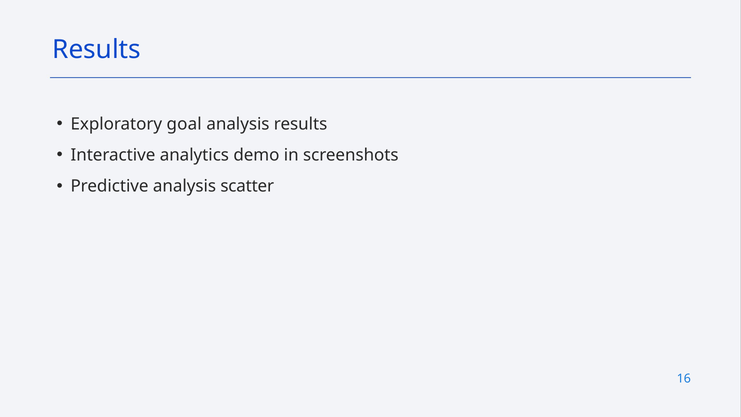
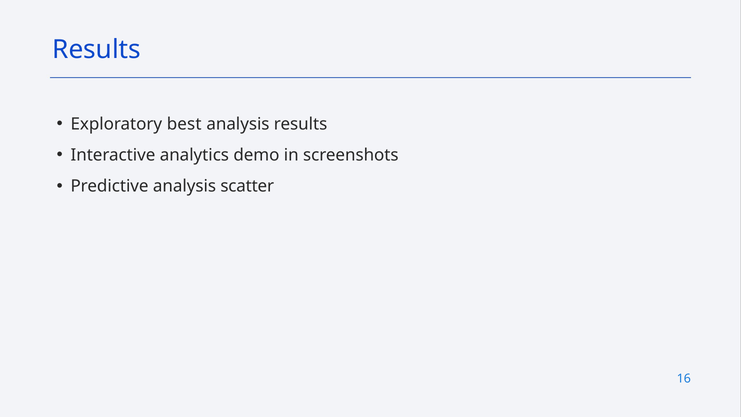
goal: goal -> best (184, 124)
